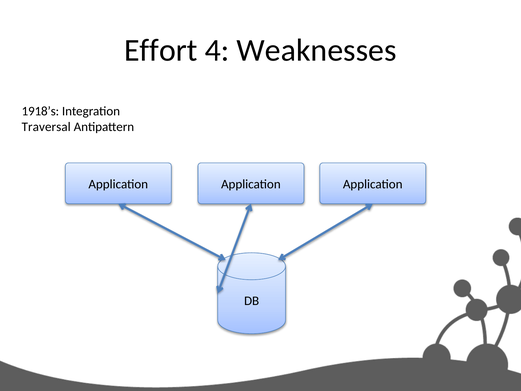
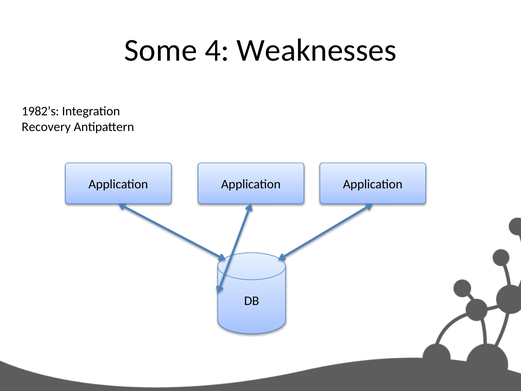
Effort: Effort -> Some (161, 50)
1918’s: 1918’s -> 1982’s (40, 111)
Traversal: Traversal -> Recovery (46, 127)
